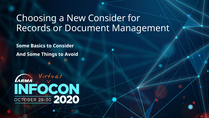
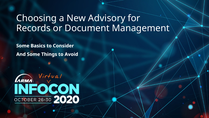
New Consider: Consider -> Advisory (107, 18)
